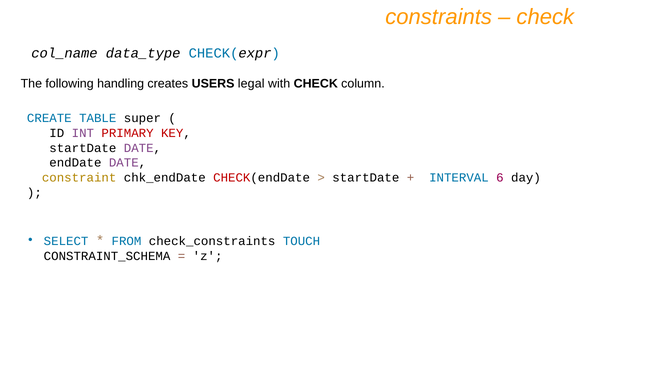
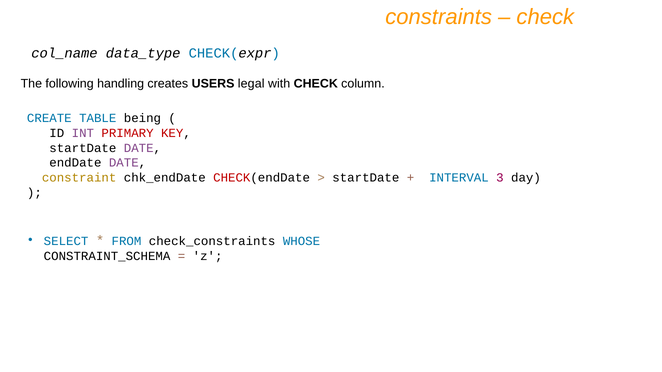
super: super -> being (142, 118)
6: 6 -> 3 (500, 178)
TOUCH: TOUCH -> WHOSE (302, 241)
